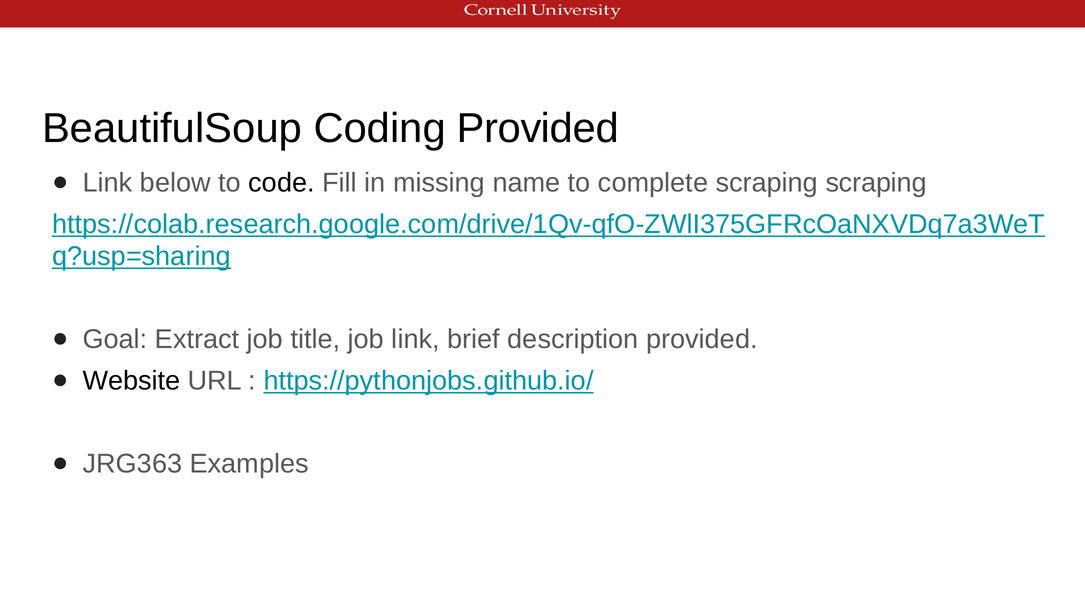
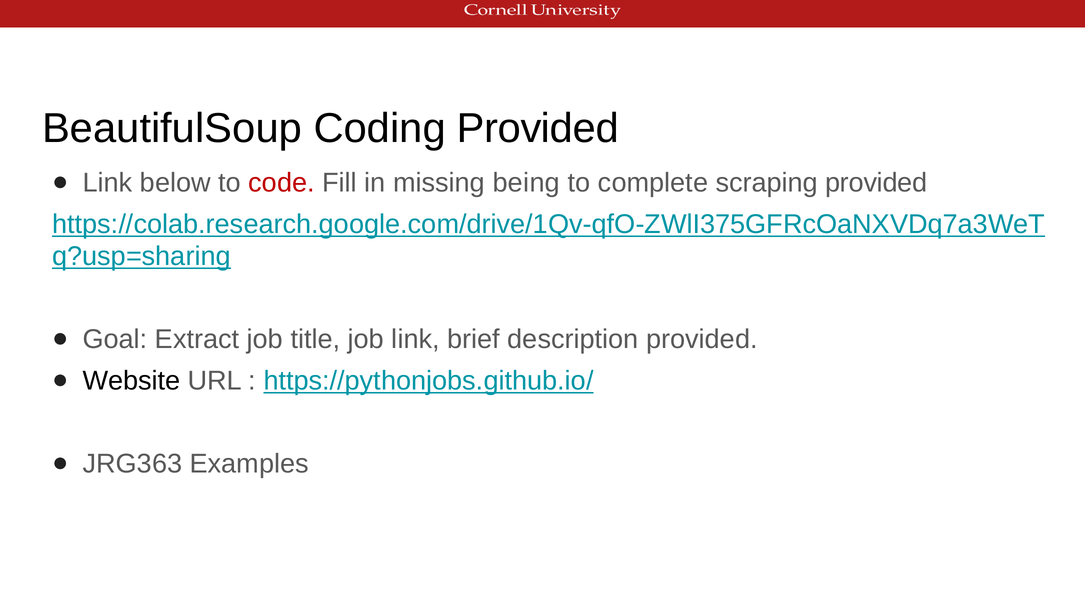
code colour: black -> red (282, 183)
name: name -> being (526, 183)
scraping scraping: scraping -> provided (876, 183)
